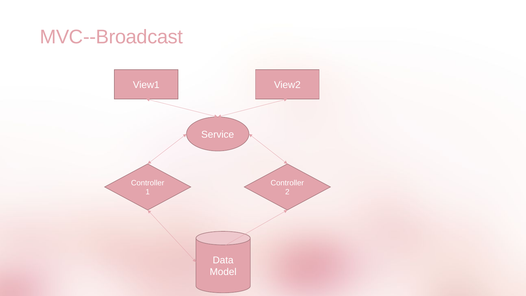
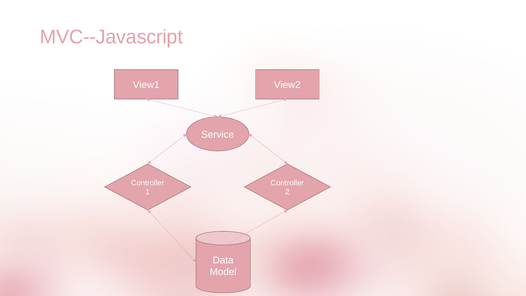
MVC--Broadcast: MVC--Broadcast -> MVC--Javascript (111, 37)
